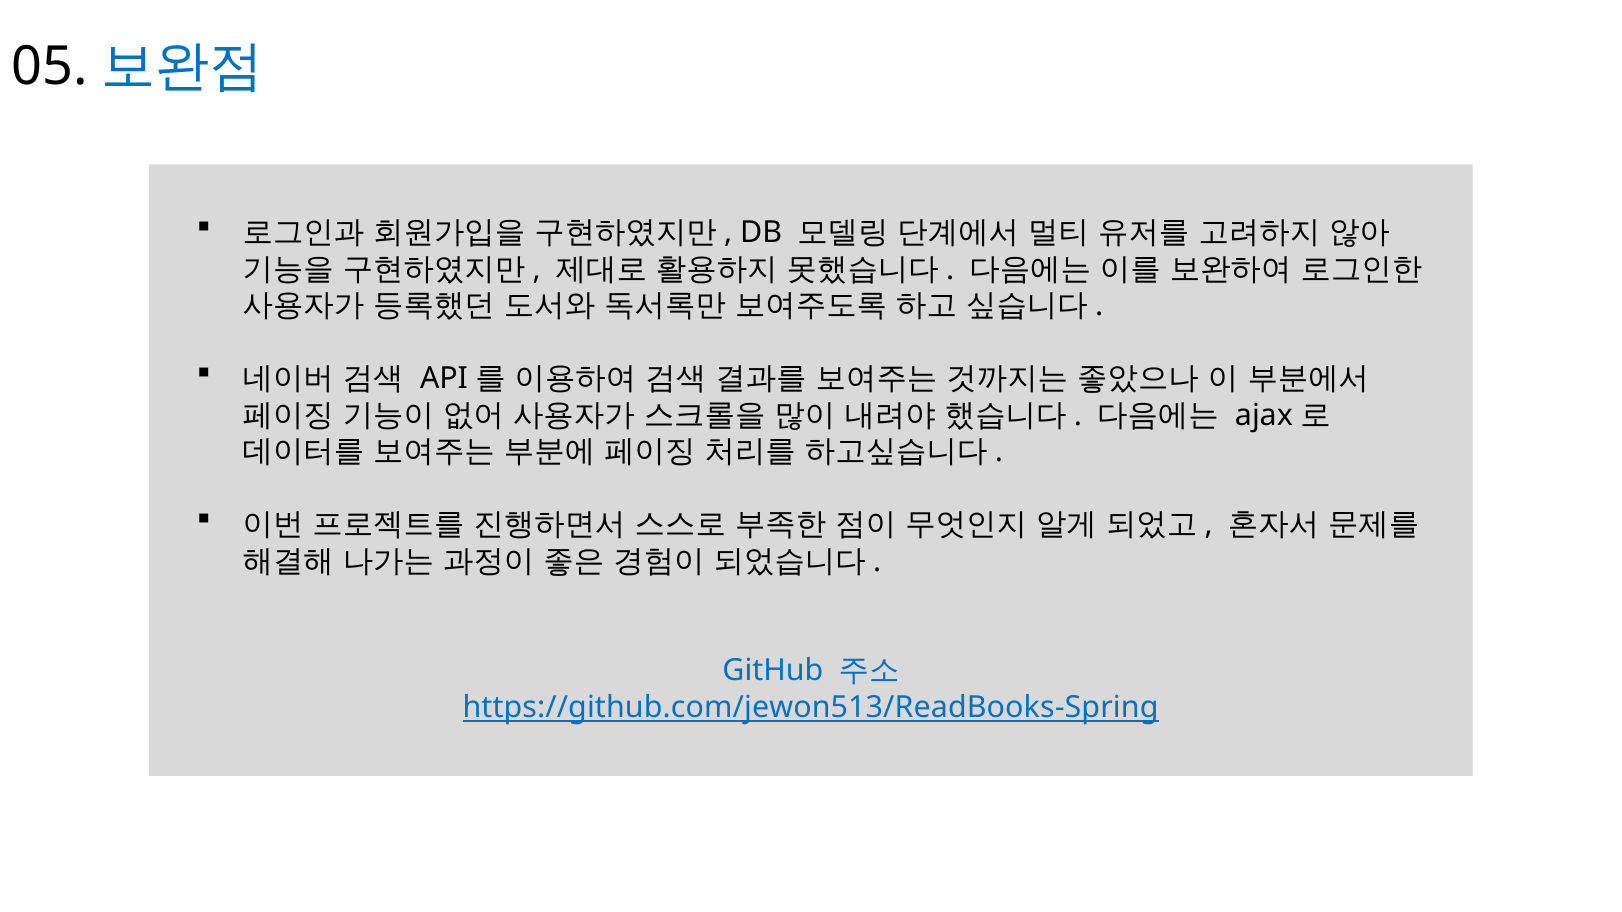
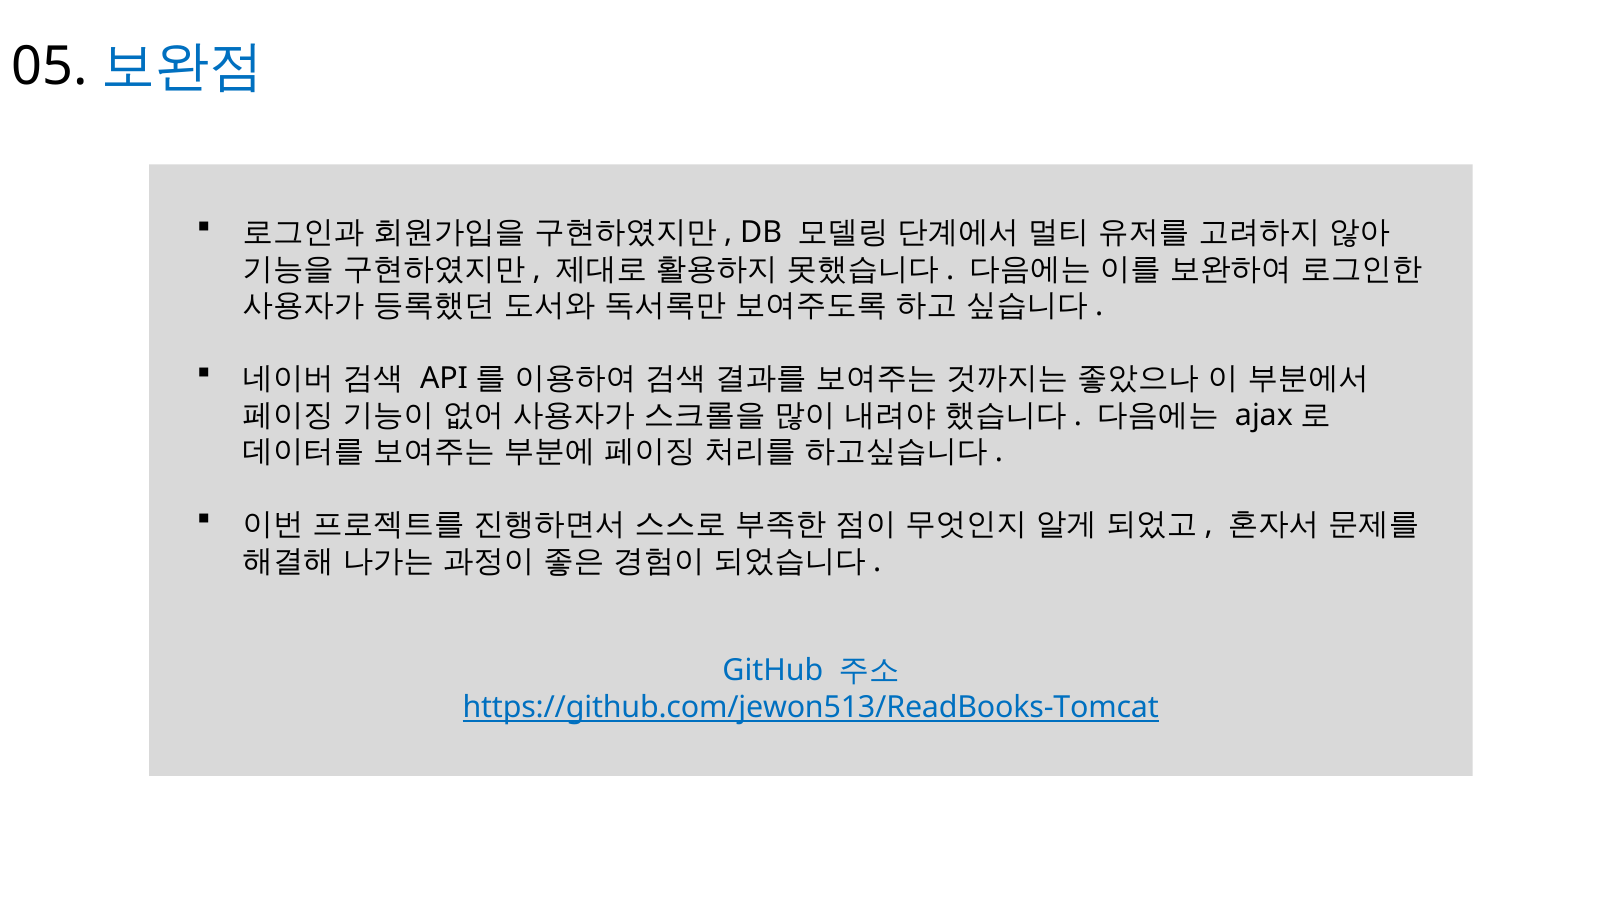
https://github.com/jewon513/ReadBooks-Spring: https://github.com/jewon513/ReadBooks-Spring -> https://github.com/jewon513/ReadBooks-Tomcat (811, 707)
